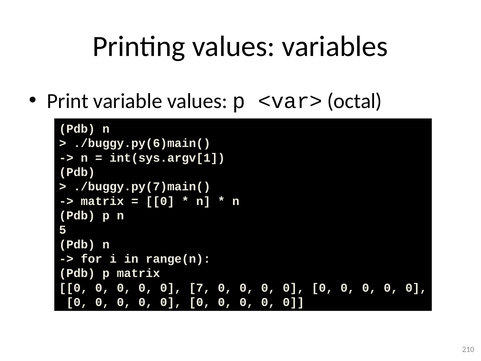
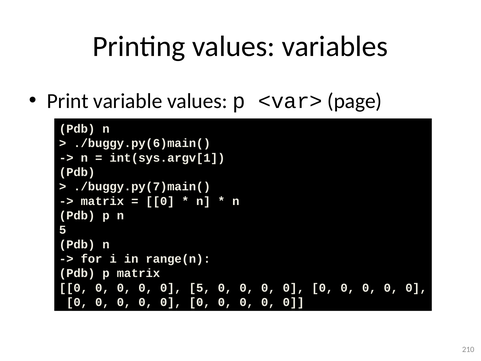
octal: octal -> page (355, 101)
0 7: 7 -> 5 (200, 288)
